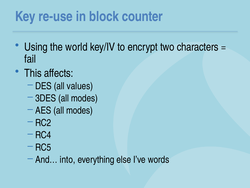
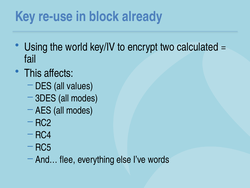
counter: counter -> already (142, 16)
characters: characters -> calculated (198, 47)
into: into -> flee (68, 159)
